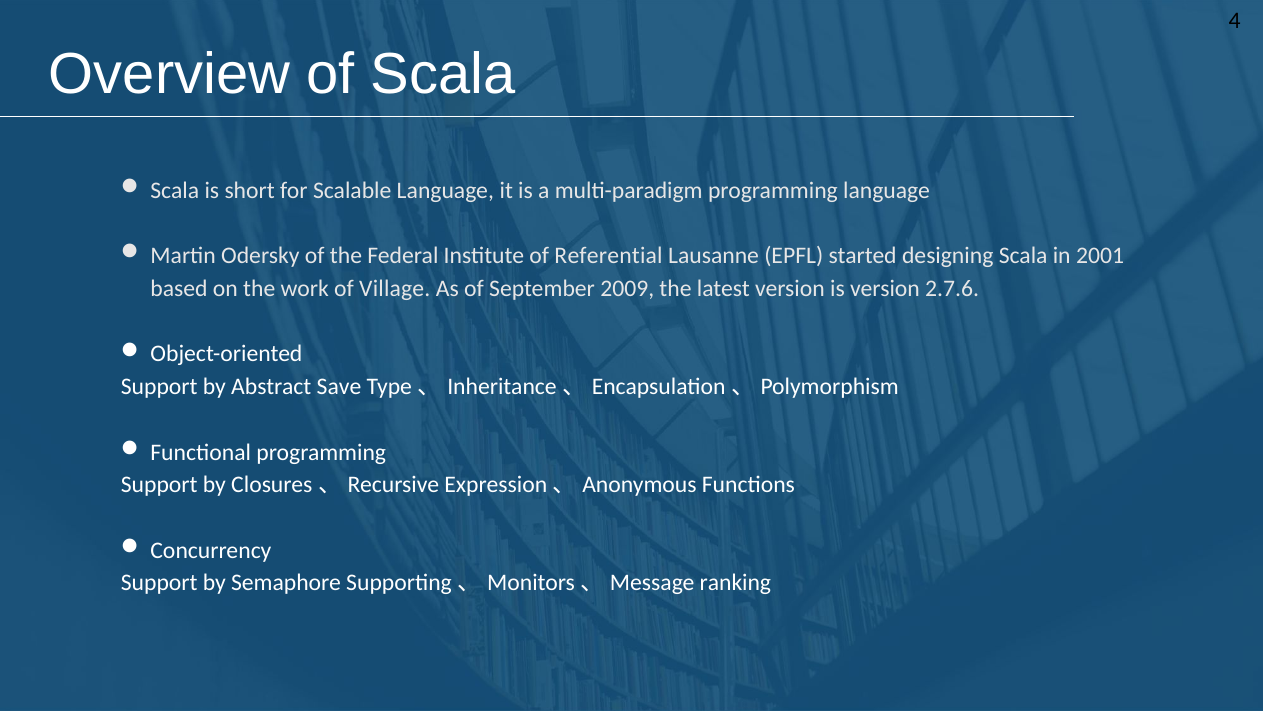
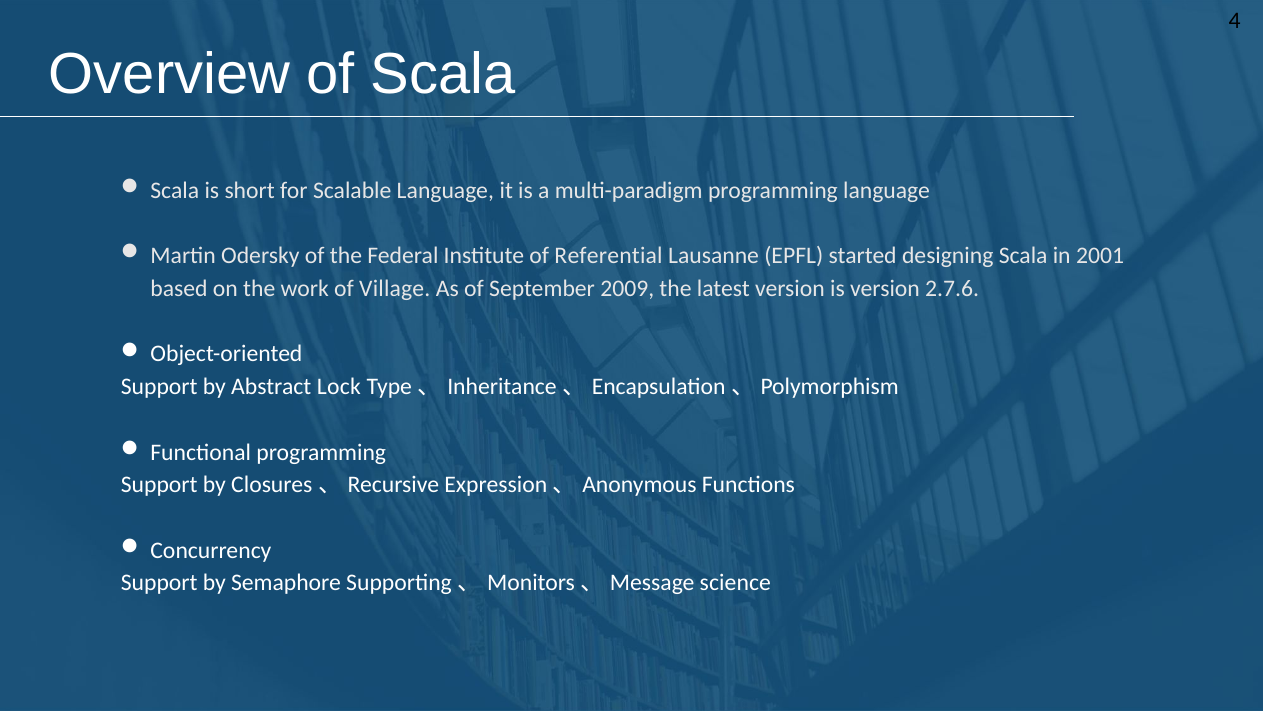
Save: Save -> Lock (339, 387)
ranking: ranking -> science (735, 583)
